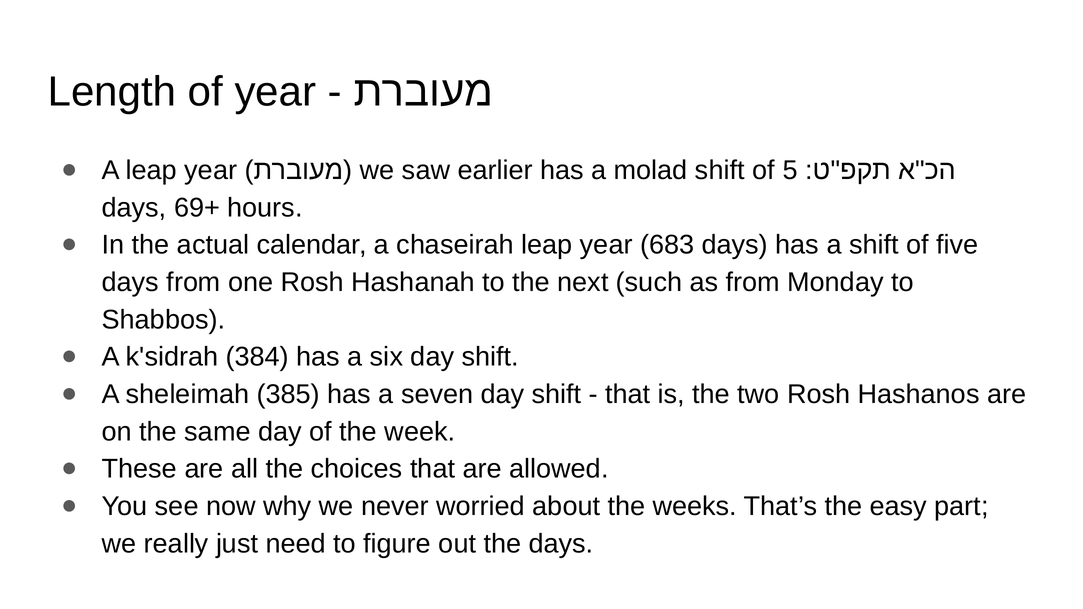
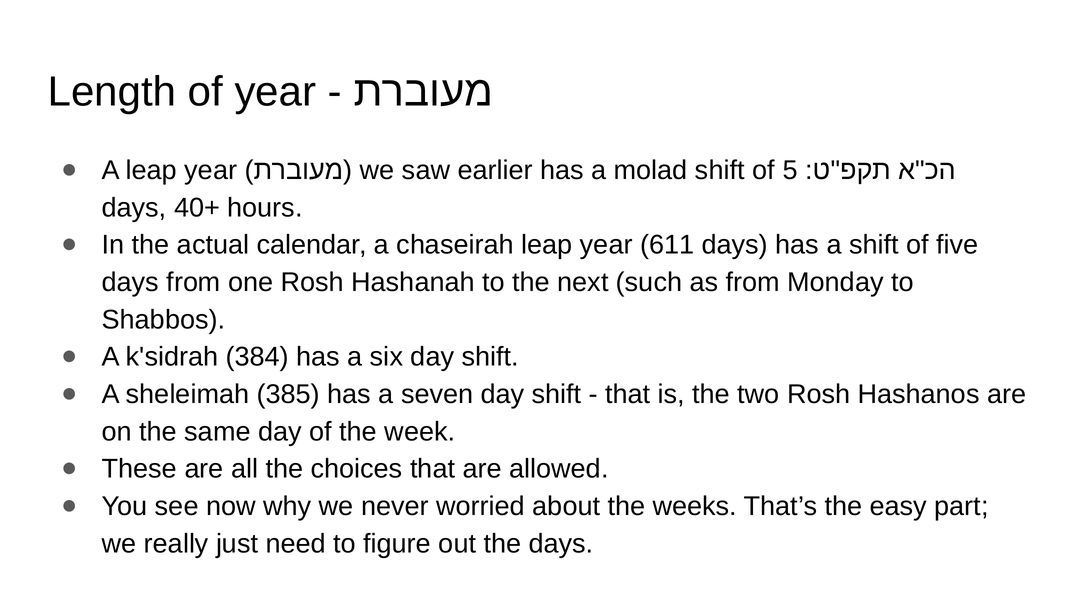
69+: 69+ -> 40+ (197, 208)
683: 683 -> 611 (667, 245)
